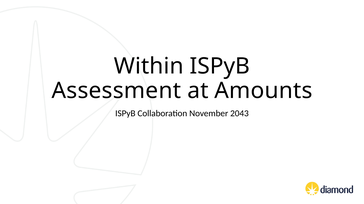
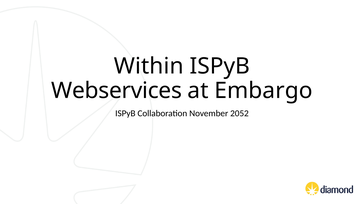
Assessment: Assessment -> Webservices (117, 91)
Amounts: Amounts -> Embargo (263, 91)
2043: 2043 -> 2052 (239, 114)
